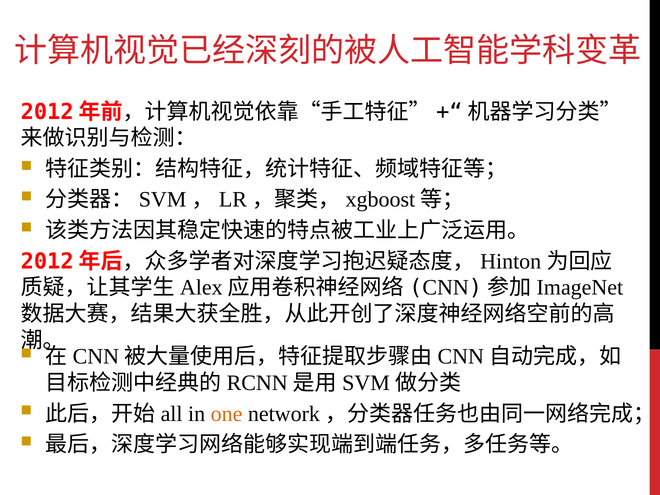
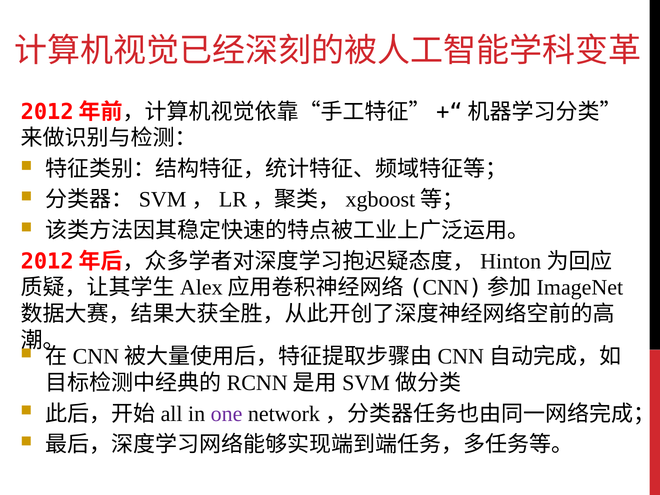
one colour: orange -> purple (227, 414)
